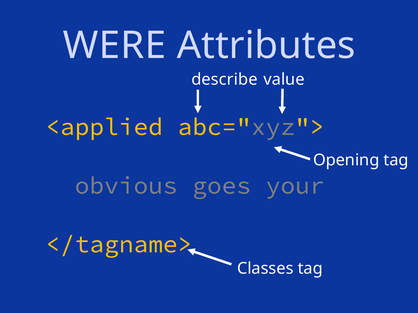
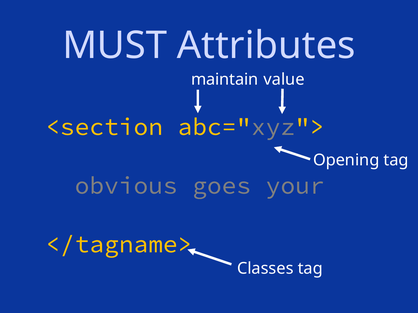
WERE: WERE -> MUST (115, 46)
describe: describe -> maintain (225, 80)
<applied: <applied -> <section (104, 127)
